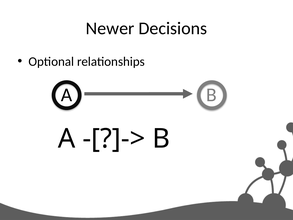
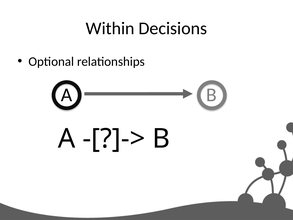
Newer: Newer -> Within (110, 28)
